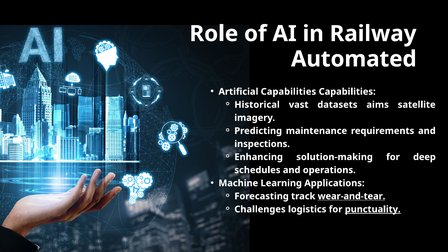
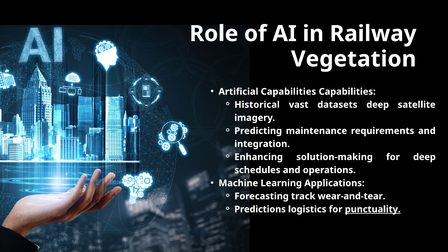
Automated: Automated -> Vegetation (354, 59)
datasets aims: aims -> deep (378, 105)
inspections: inspections -> integration (262, 144)
wear-and-tear underline: present -> none (351, 196)
Challenges: Challenges -> Predictions (260, 209)
